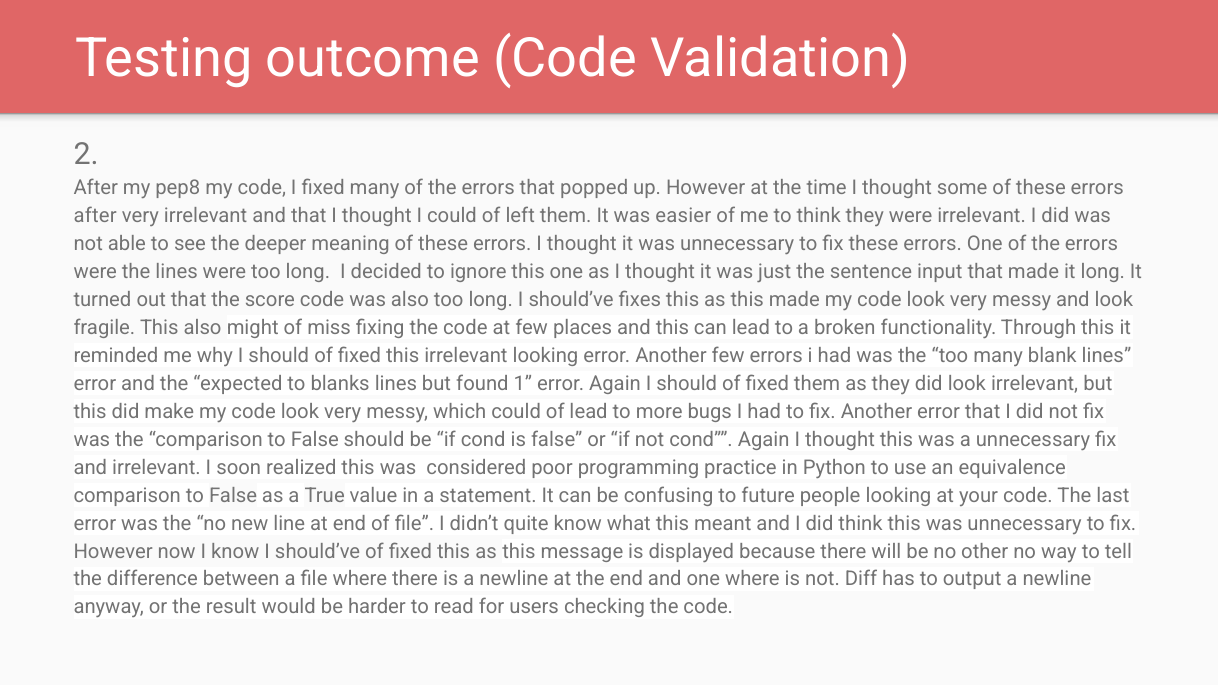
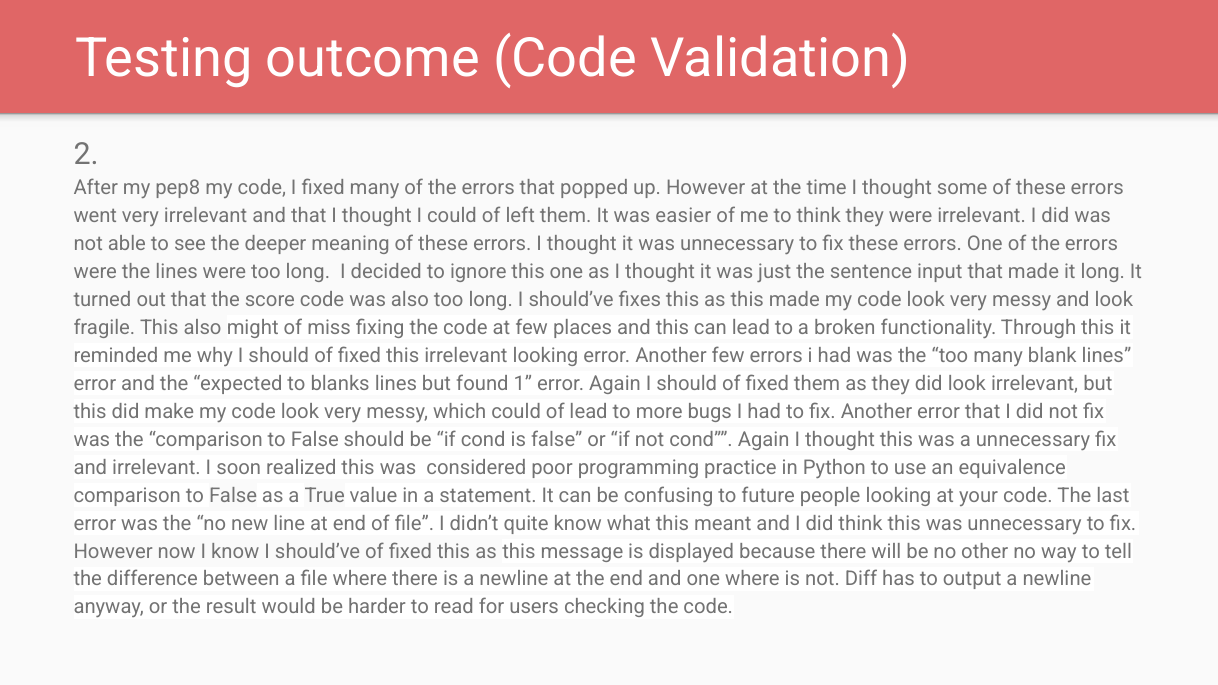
after: after -> went (95, 215)
